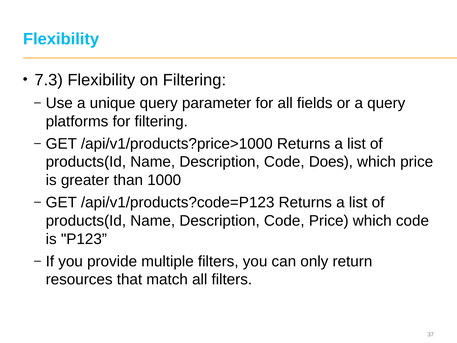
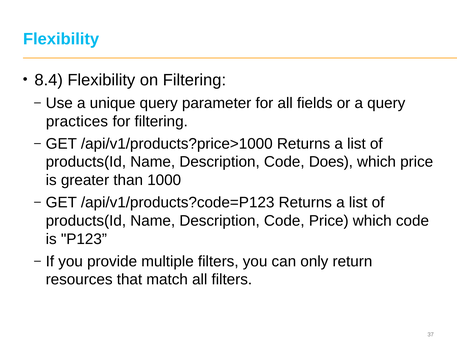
7.3: 7.3 -> 8.4 (49, 80)
platforms: platforms -> practices (77, 121)
